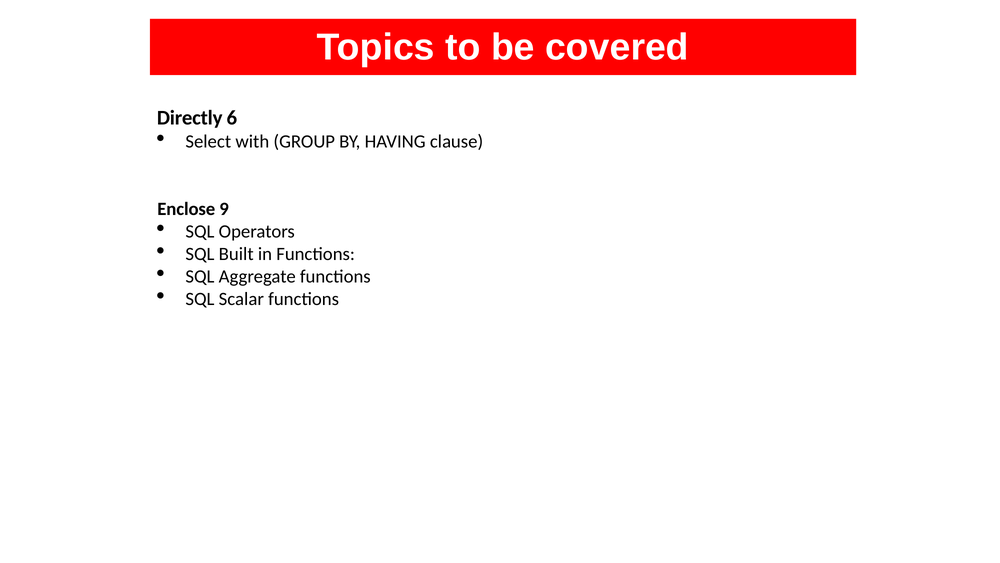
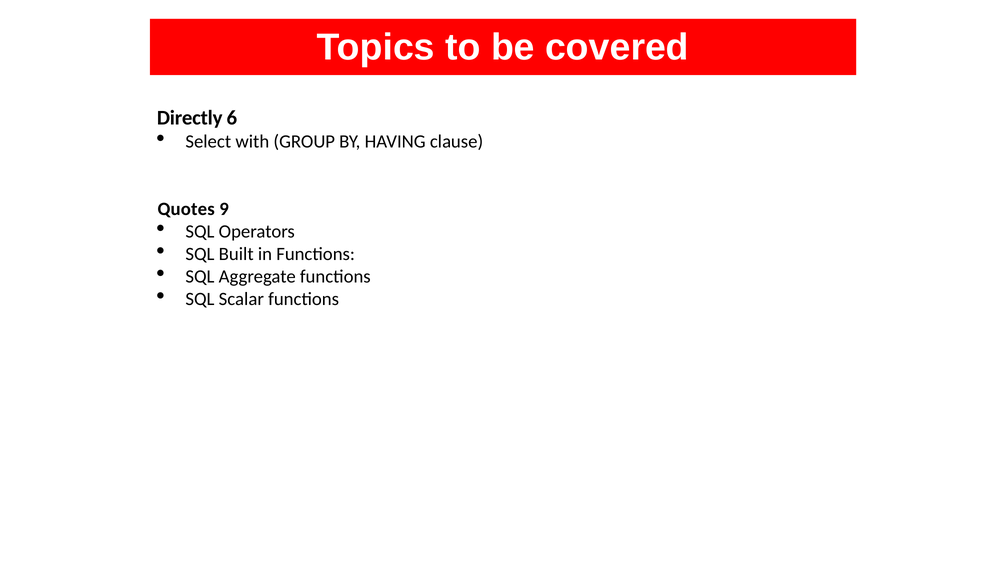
Enclose: Enclose -> Quotes (186, 209)
